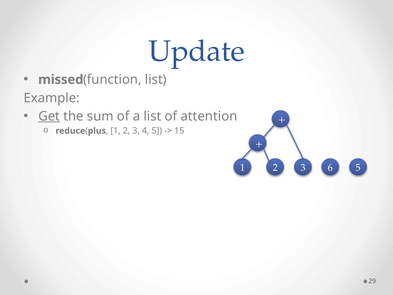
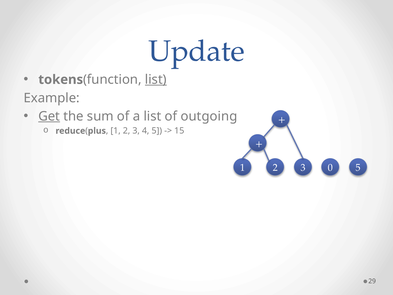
missed: missed -> tokens (61, 80)
list underline: none -> present (156, 80)
attention: attention -> outgoing (209, 116)
6: 6 -> 0 (330, 167)
